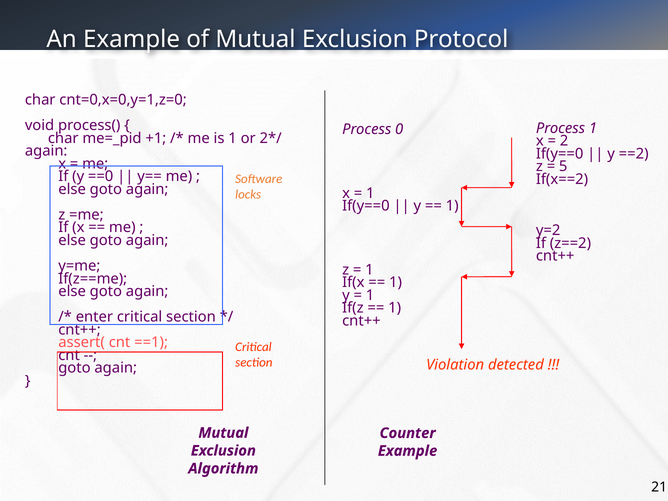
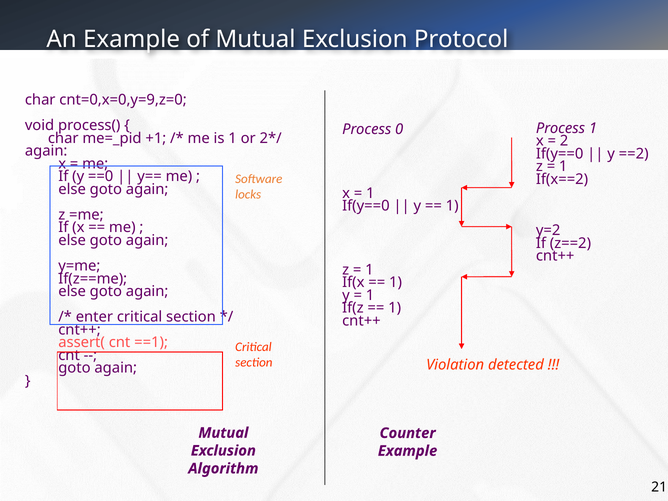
cnt=0,x=0,y=1,z=0: cnt=0,x=0,y=1,z=0 -> cnt=0,x=0,y=9,z=0 (123, 100)
5: 5 -> 1 (563, 167)
